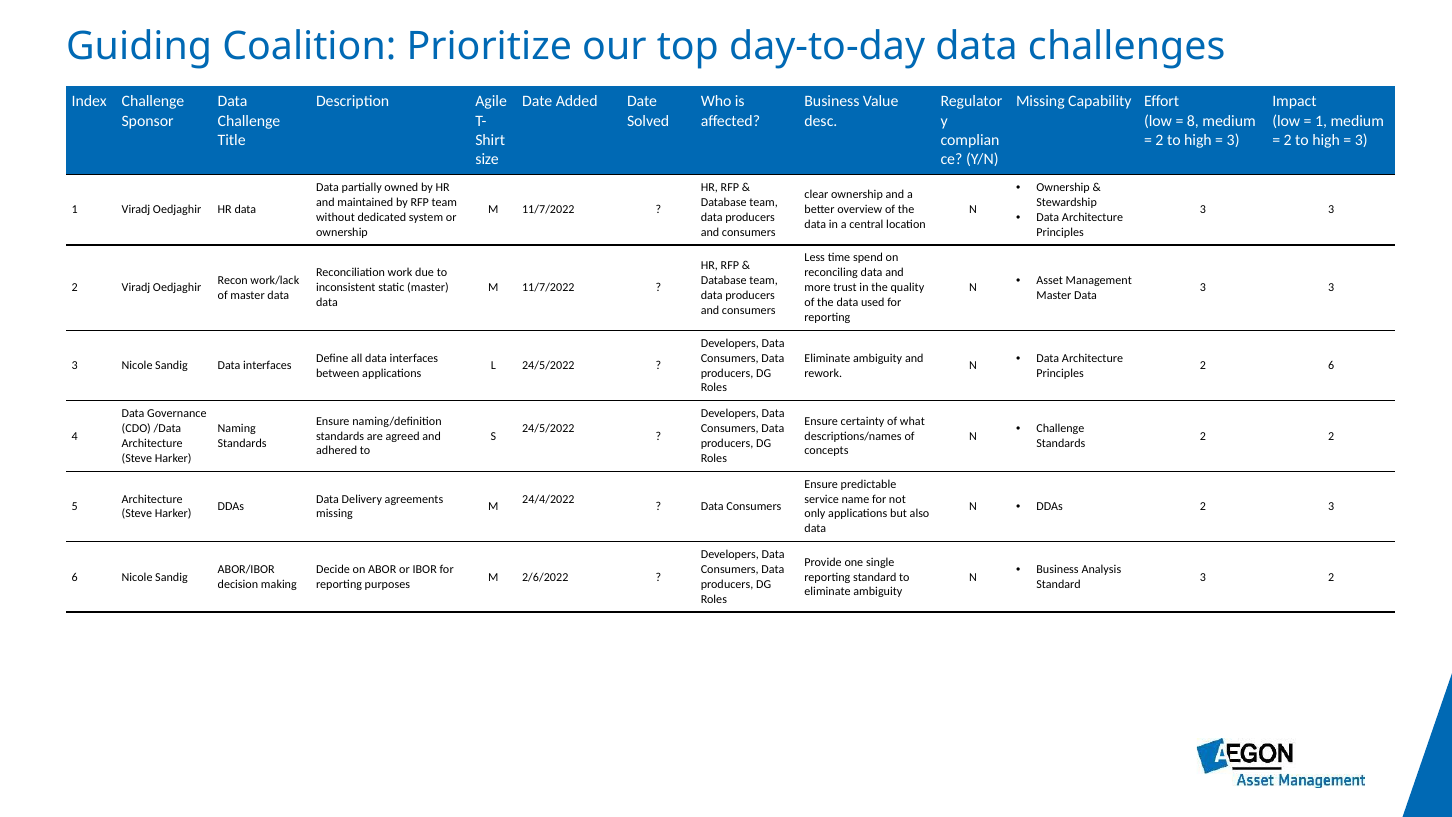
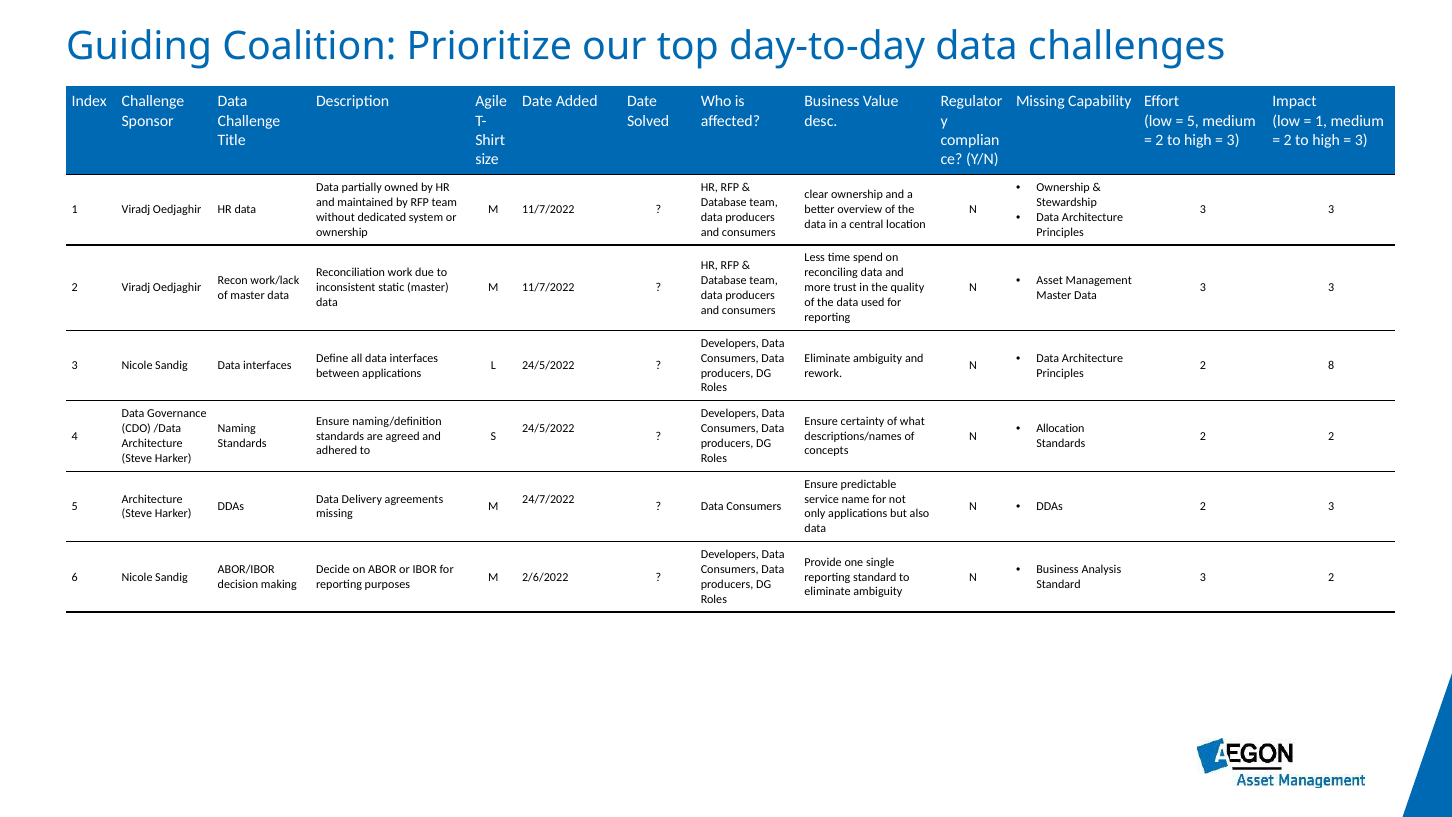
8: 8 -> 5 (1193, 121)
2 6: 6 -> 8 (1331, 366)
Challenge: Challenge -> Allocation (1060, 429)
24/4/2022: 24/4/2022 -> 24/7/2022 (548, 499)
